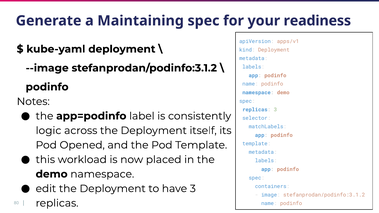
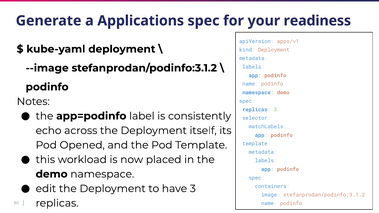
Maintaining: Maintaining -> Applications (141, 21)
logic: logic -> echo (49, 131)
